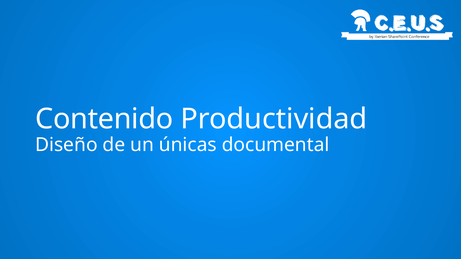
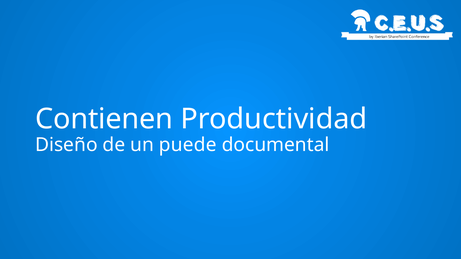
Contenido: Contenido -> Contienen (104, 119)
únicas: únicas -> puede (188, 145)
